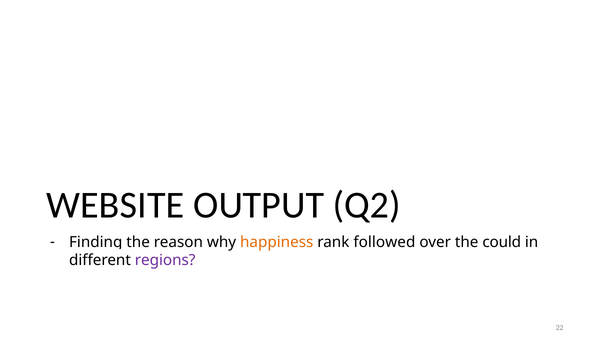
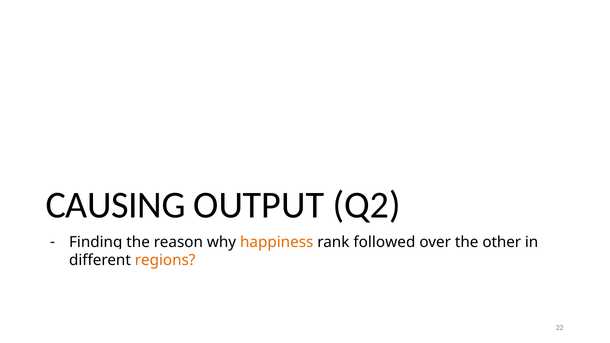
WEBSITE: WEBSITE -> CAUSING (116, 205)
could: could -> other (502, 242)
regions colour: purple -> orange (165, 260)
